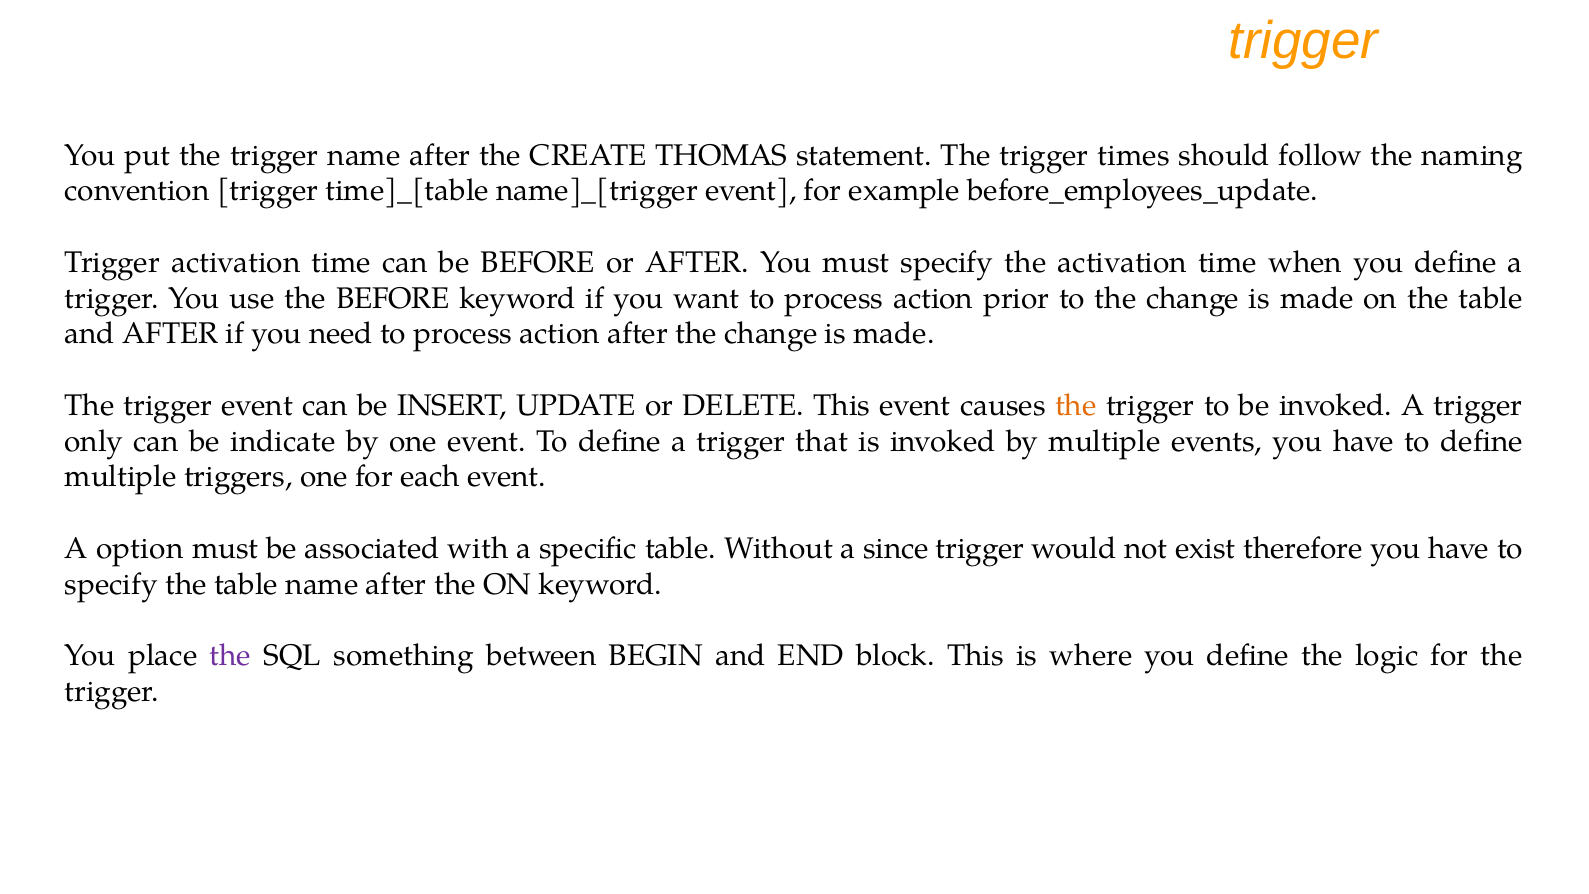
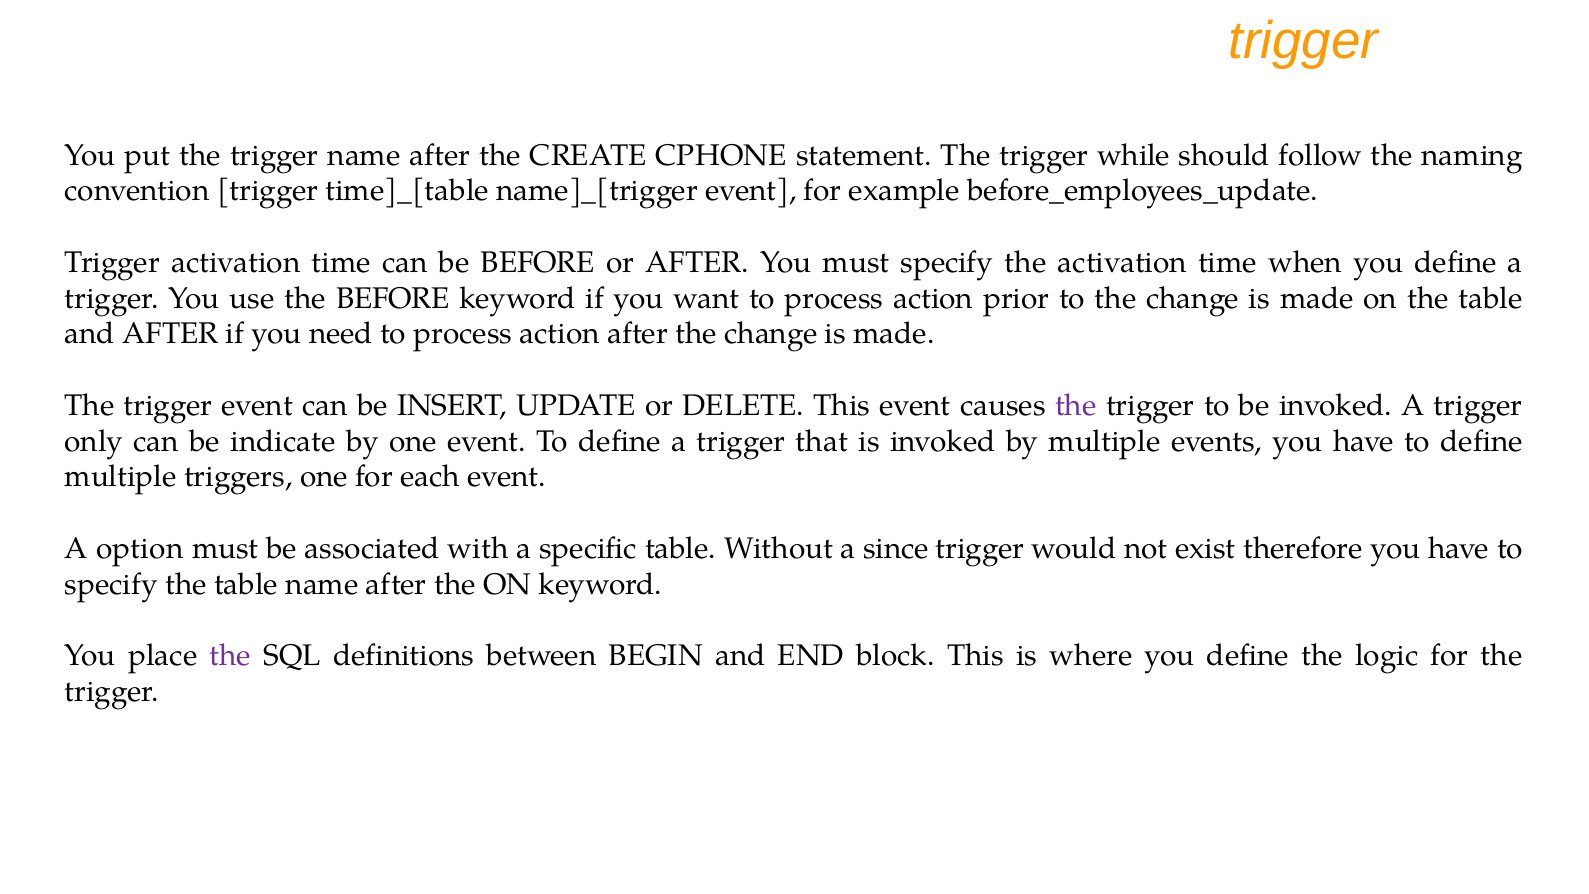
THOMAS: THOMAS -> CPHONE (721, 155)
times: times -> while (1134, 155)
the colour: orange -> purple (1076, 405)
something: something -> definitions (404, 656)
